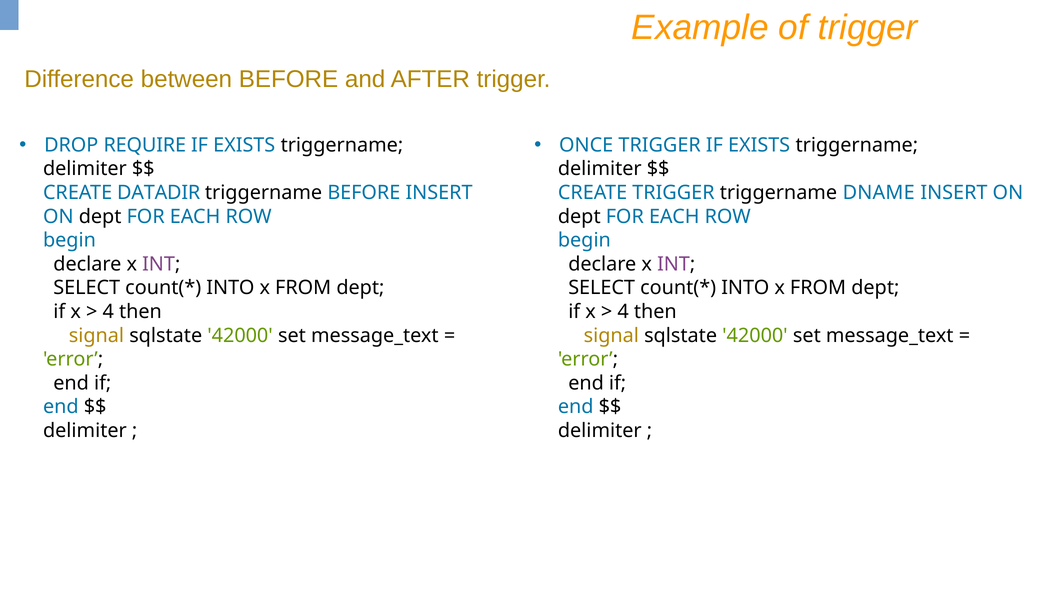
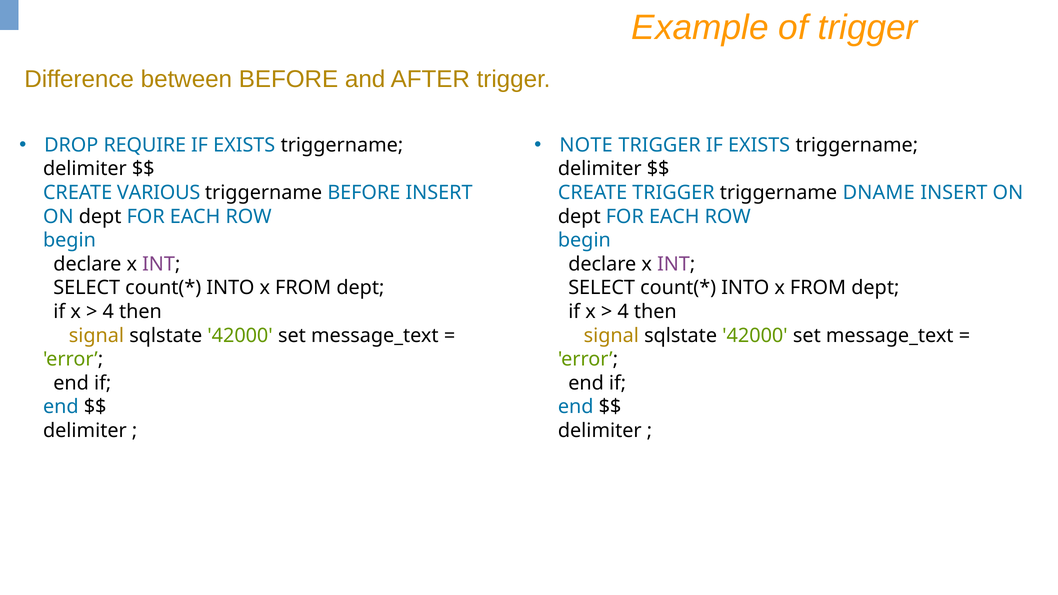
ONCE: ONCE -> NOTE (586, 145)
DATADIR: DATADIR -> VARIOUS (159, 193)
